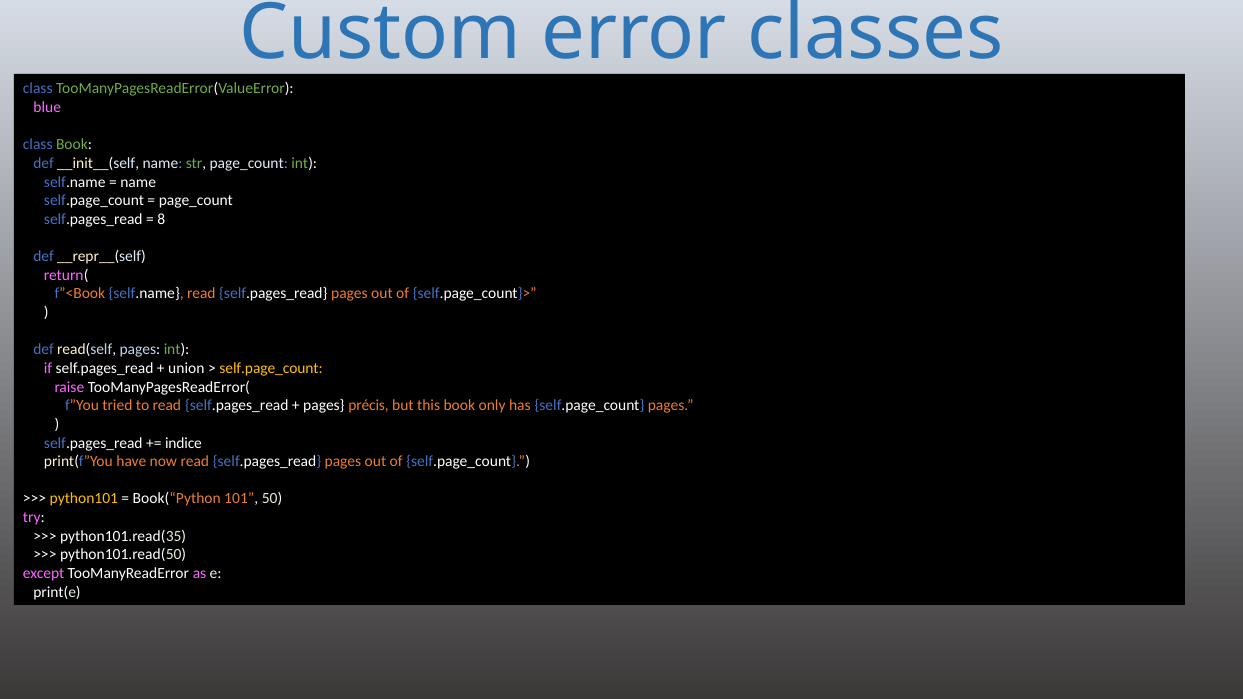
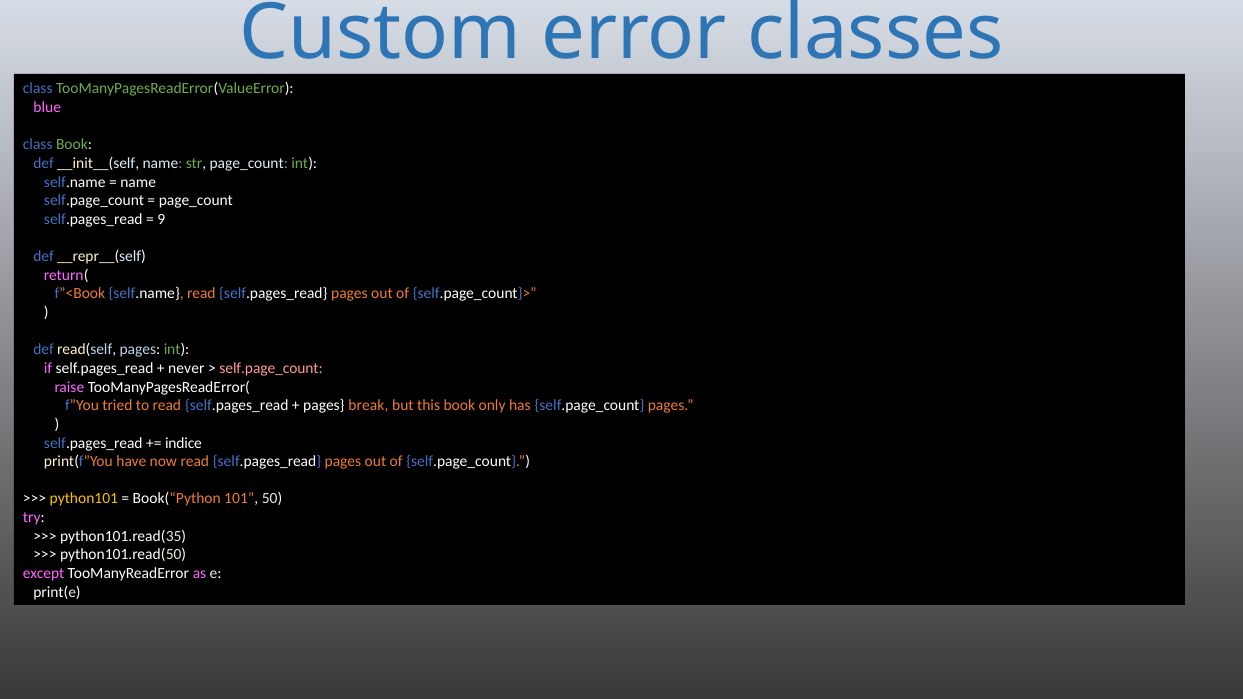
8: 8 -> 9 (161, 219)
union: union -> never (186, 368)
self.page_count colour: yellow -> pink (271, 368)
précis: précis -> break (368, 406)
